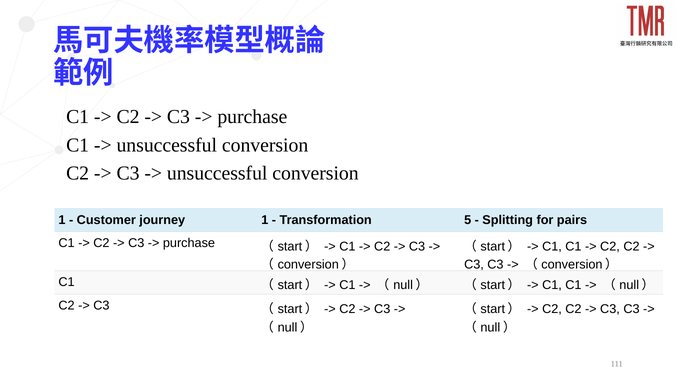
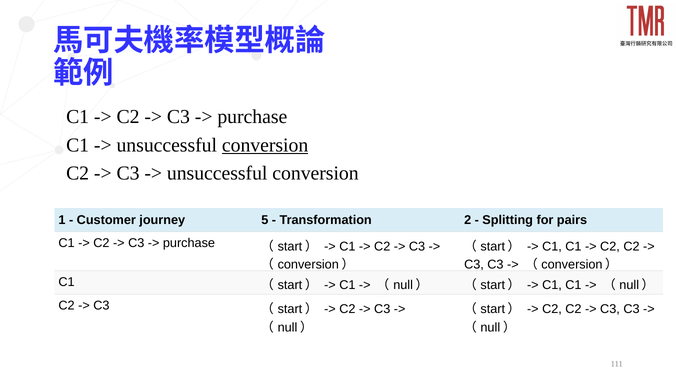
conversion underline: none -> present (265, 145)
journey 1: 1 -> 5 (265, 220)
5: 5 -> 2 (468, 220)
